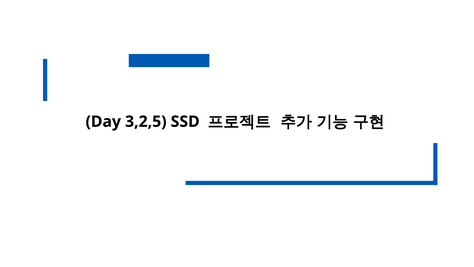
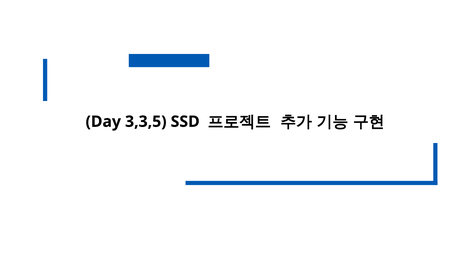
3,2,5: 3,2,5 -> 3,3,5 (146, 121)
